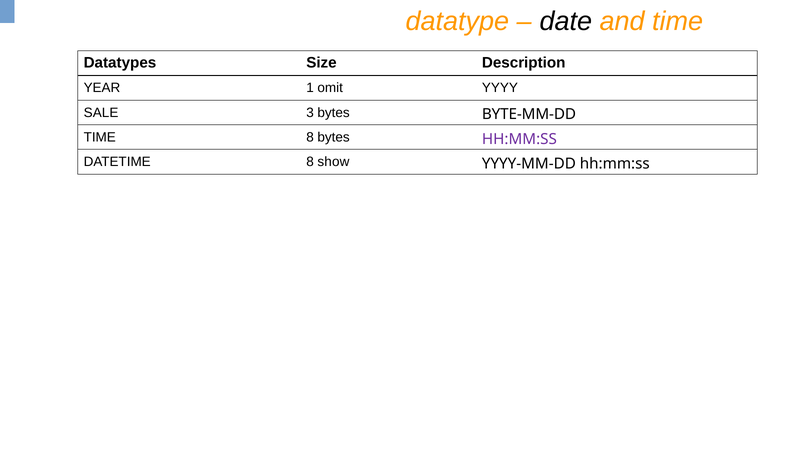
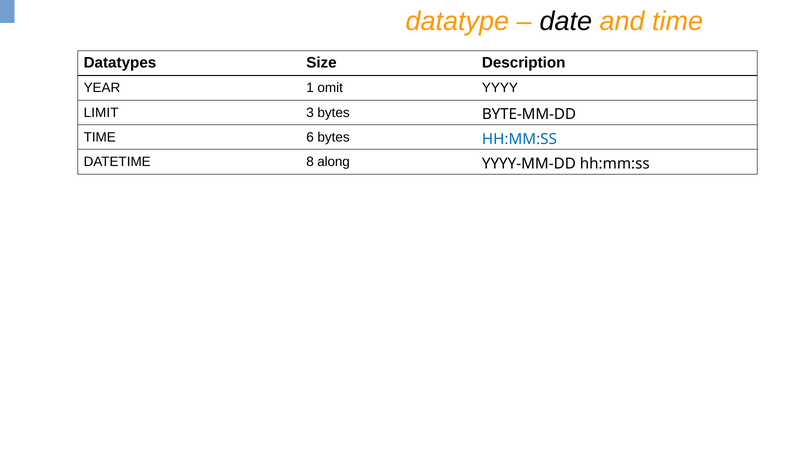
SALE: SALE -> LIMIT (101, 113)
TIME 8: 8 -> 6 (310, 137)
HH:MM:SS colour: purple -> blue (519, 139)
show: show -> along (334, 162)
